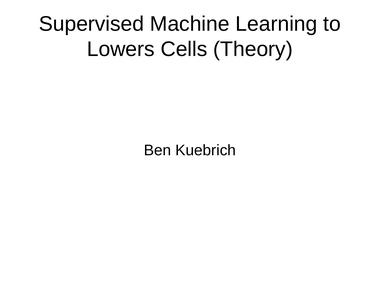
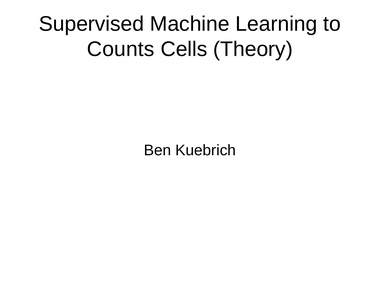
Lowers: Lowers -> Counts (121, 49)
